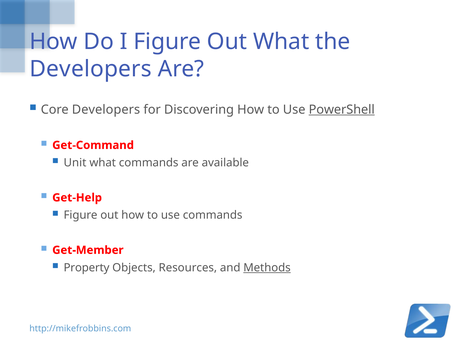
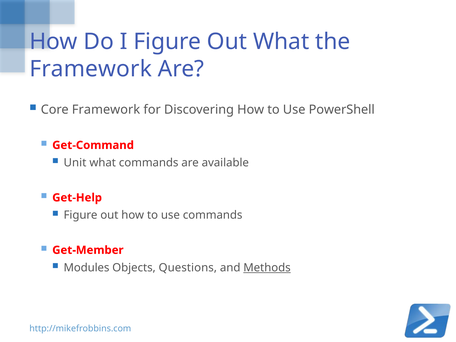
Developers: Developers -> Framework (91, 69)
Core Developers: Developers -> Framework (106, 110)
PowerShell underline: present -> none (342, 110)
Property: Property -> Modules (87, 268)
Resources: Resources -> Questions (188, 268)
